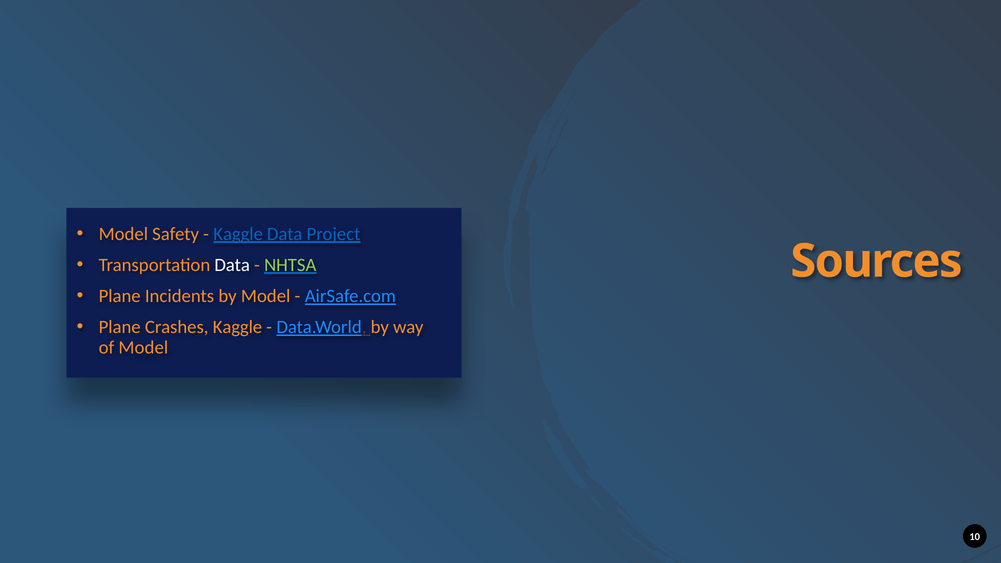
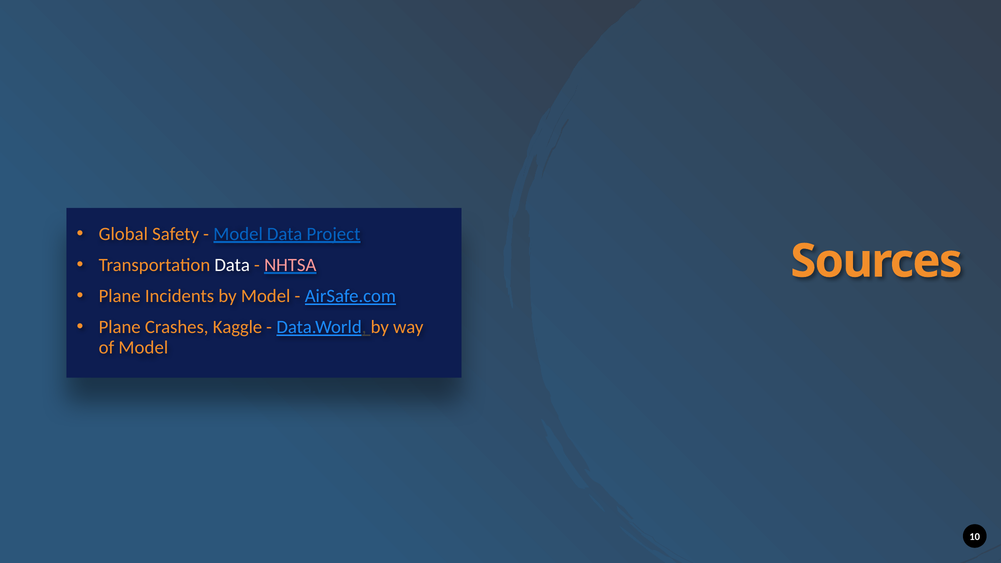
Model: Model -> Global (123, 234)
Kaggle: Kaggle -> Model (238, 234)
NHTSA colour: light green -> pink (290, 265)
